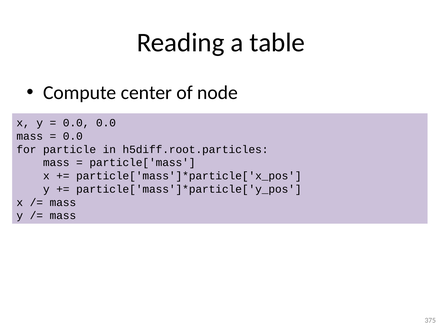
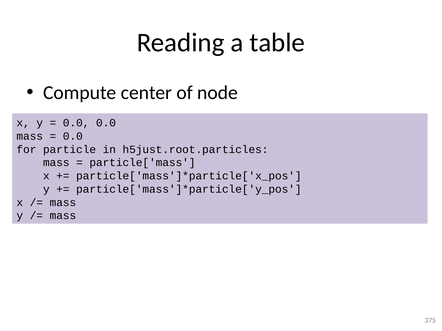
h5diff.root.particles: h5diff.root.particles -> h5just.root.particles (196, 150)
